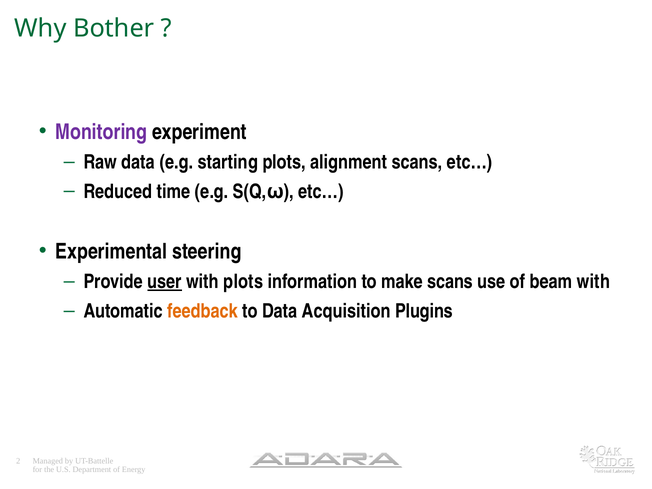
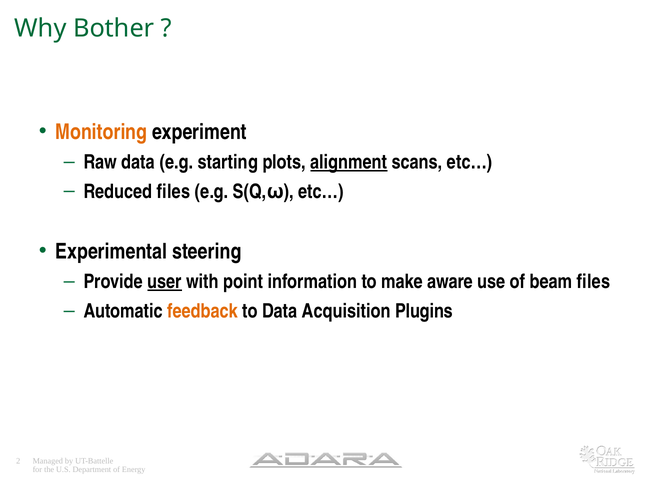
Monitoring colour: purple -> orange (101, 132)
alignment underline: none -> present (349, 162)
Reduced time: time -> files (174, 191)
with plots: plots -> point (243, 282)
make scans: scans -> aware (450, 282)
beam with: with -> files (593, 282)
